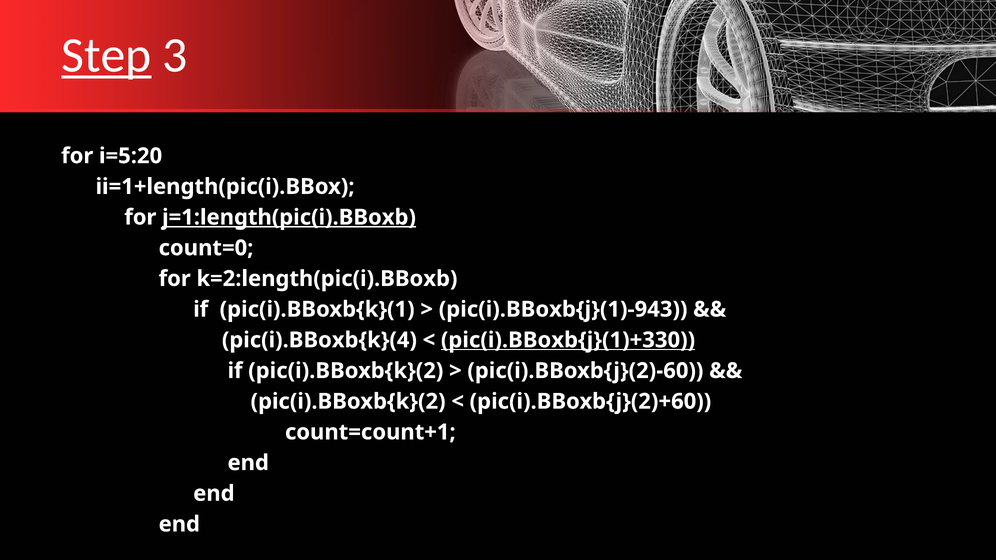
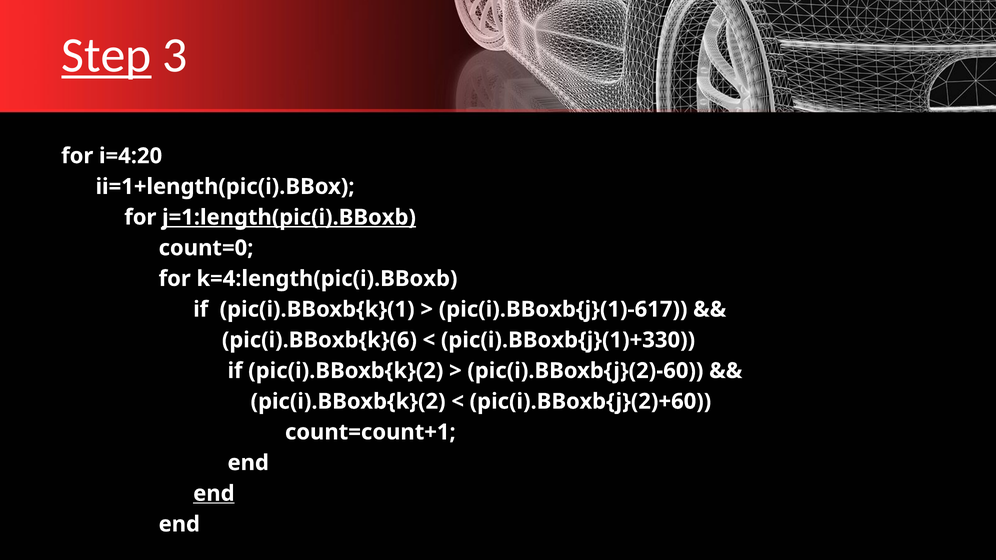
i=5:20: i=5:20 -> i=4:20 (131, 156)
k=2:length(pic(i).BBoxb: k=2:length(pic(i).BBoxb -> k=4:length(pic(i).BBoxb (327, 279)
pic(i).BBoxb{j}(1)-943: pic(i).BBoxb{j}(1)-943 -> pic(i).BBoxb{j}(1)-617 (563, 310)
pic(i).BBoxb{k}(4: pic(i).BBoxb{k}(4 -> pic(i).BBoxb{k}(6 (319, 340)
pic(i).BBoxb{j}(1)+330 underline: present -> none (568, 340)
end underline: none -> present (214, 494)
